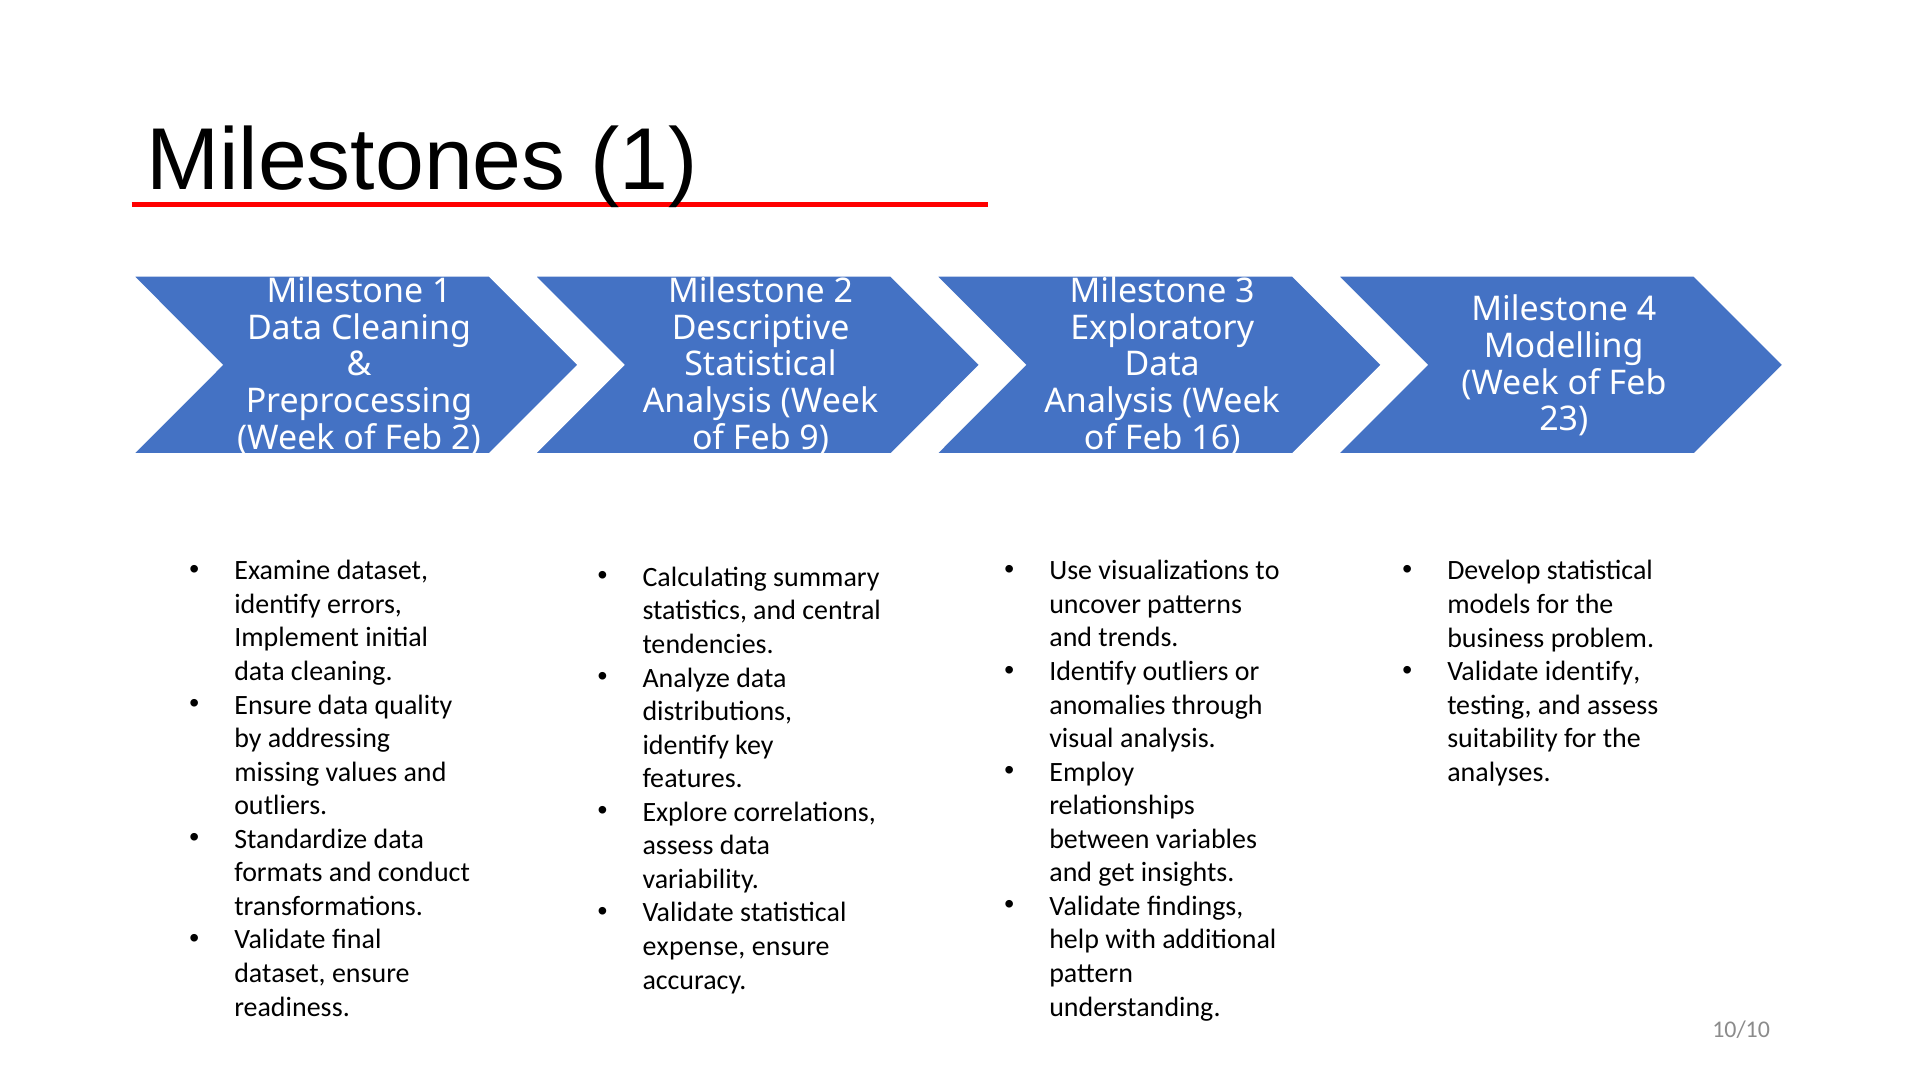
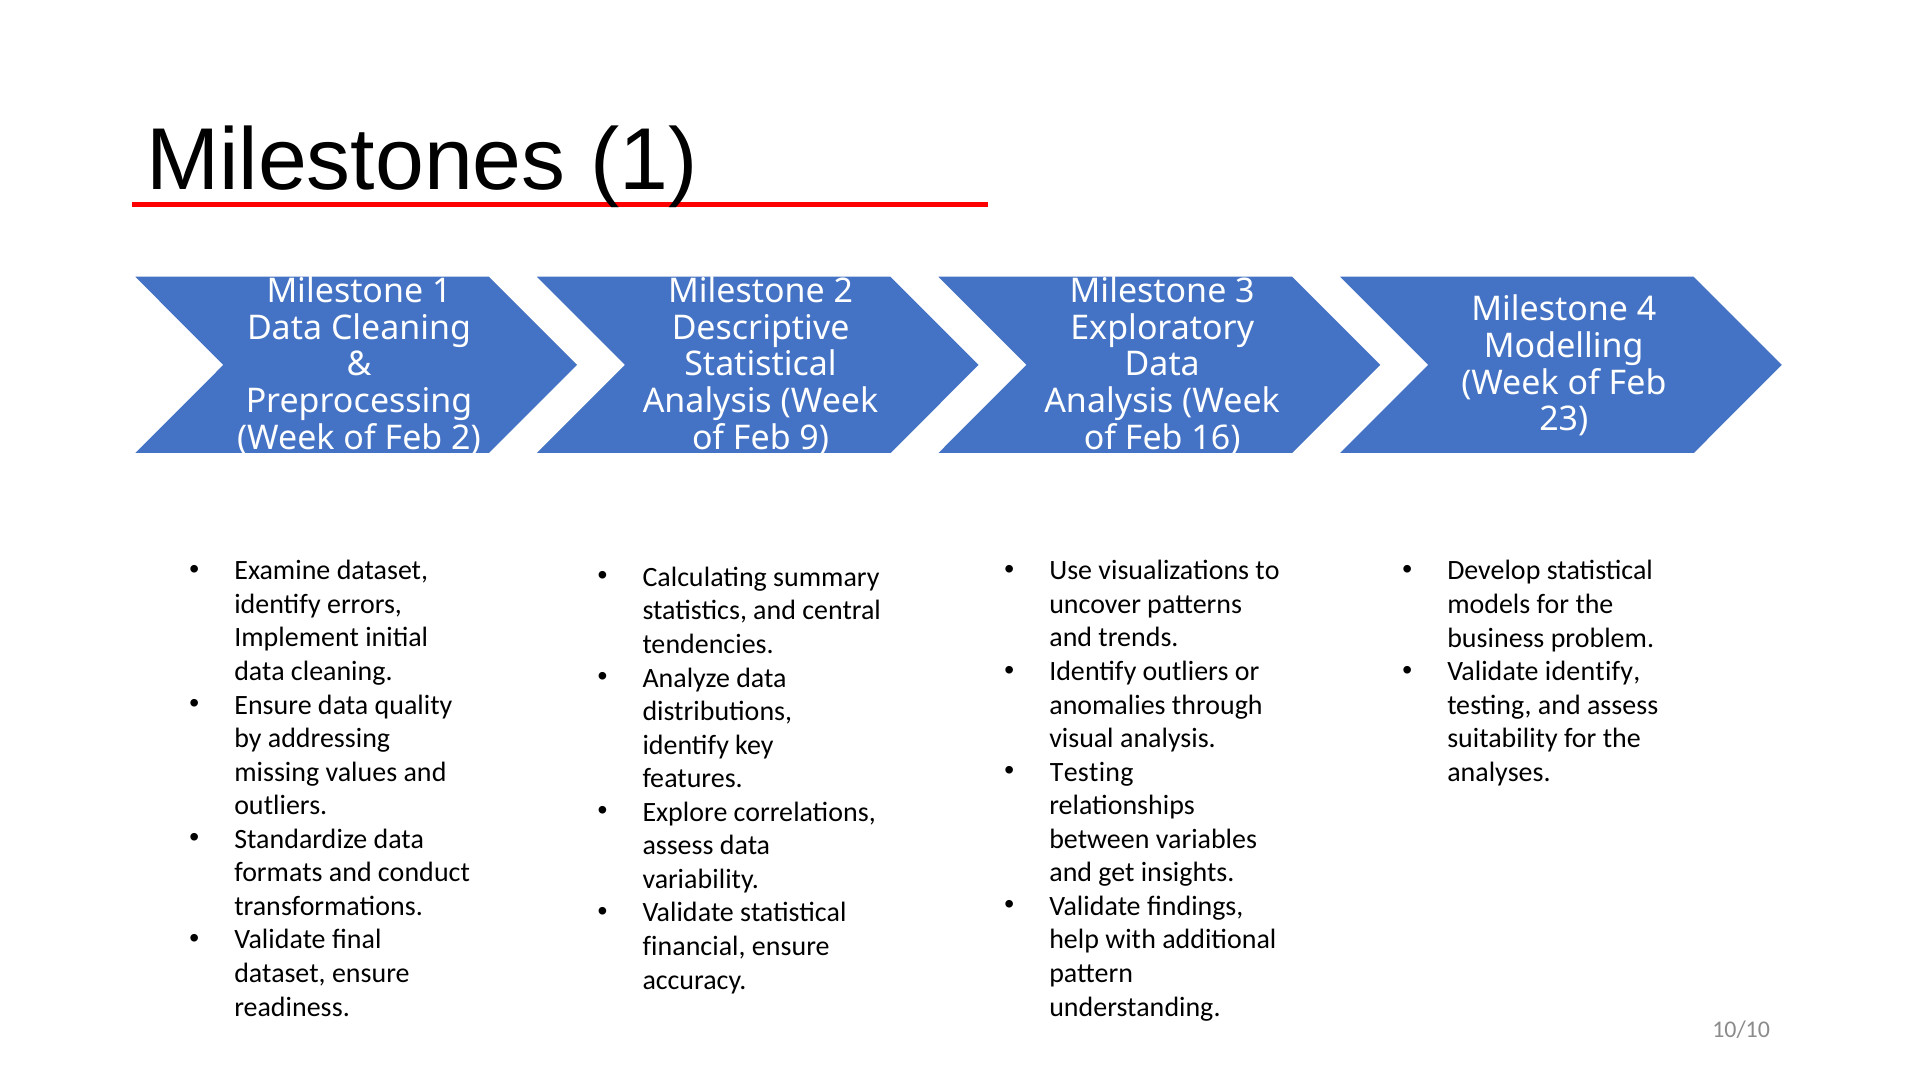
Employ: Employ -> Testing (1092, 772)
expense: expense -> financial (694, 946)
